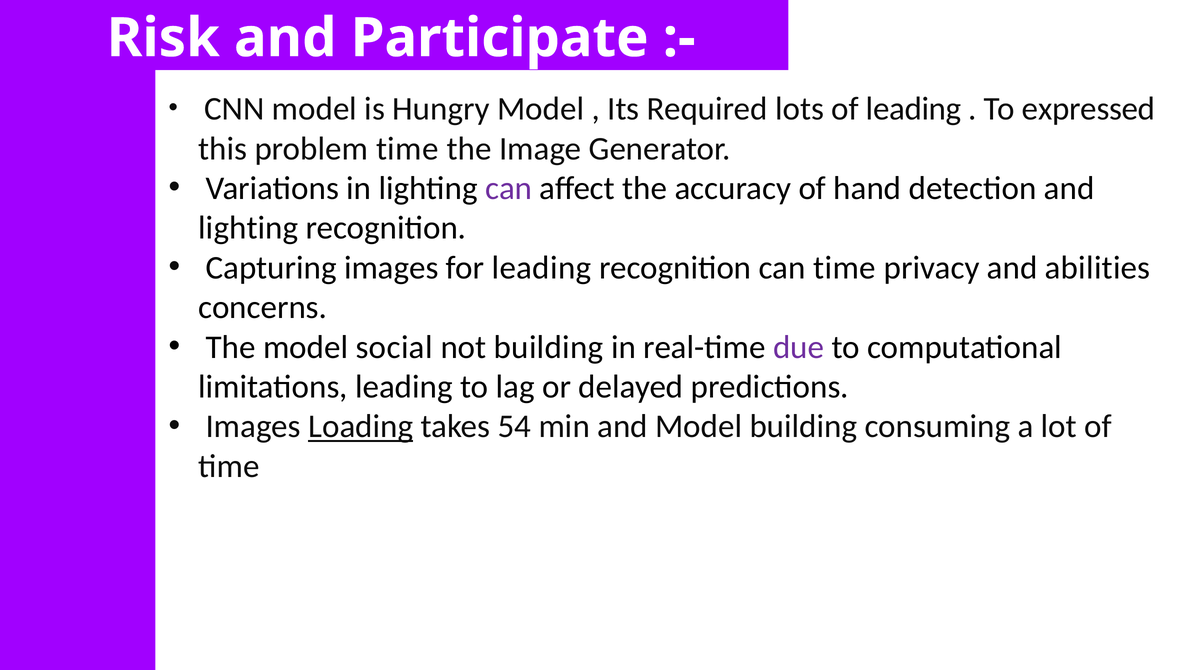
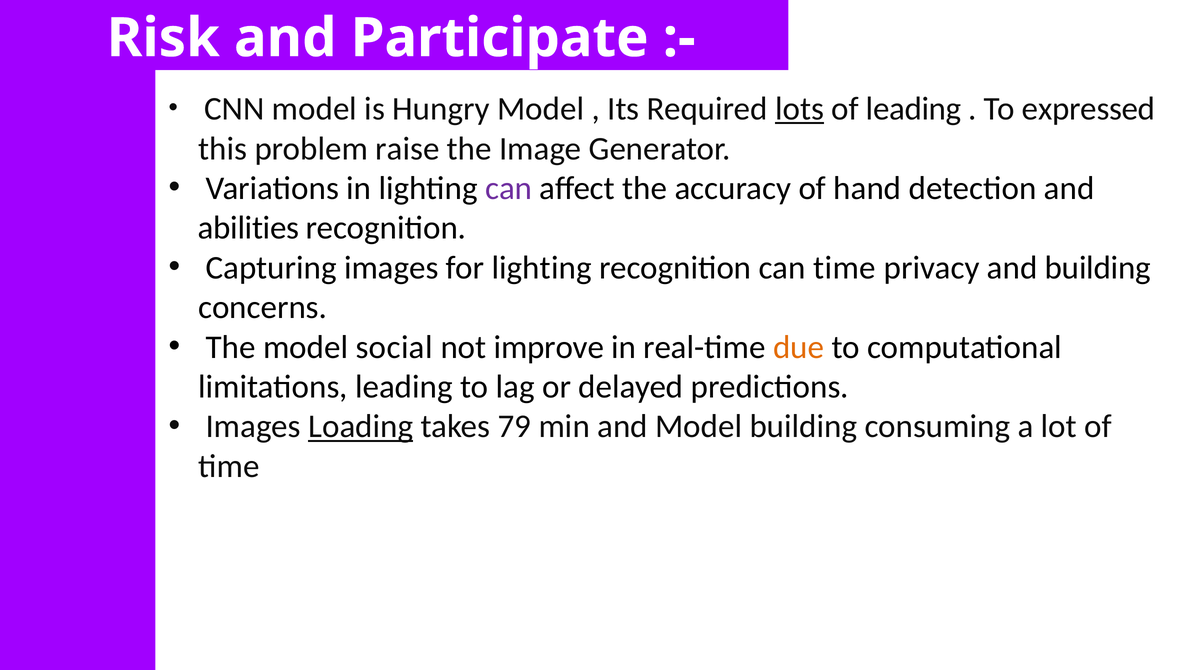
lots underline: none -> present (800, 109)
problem time: time -> raise (407, 149)
lighting: lighting -> abilities (249, 228)
for leading: leading -> lighting (542, 268)
and abilities: abilities -> building (1098, 268)
not building: building -> improve (549, 347)
due colour: purple -> orange (799, 347)
54: 54 -> 79 (514, 426)
